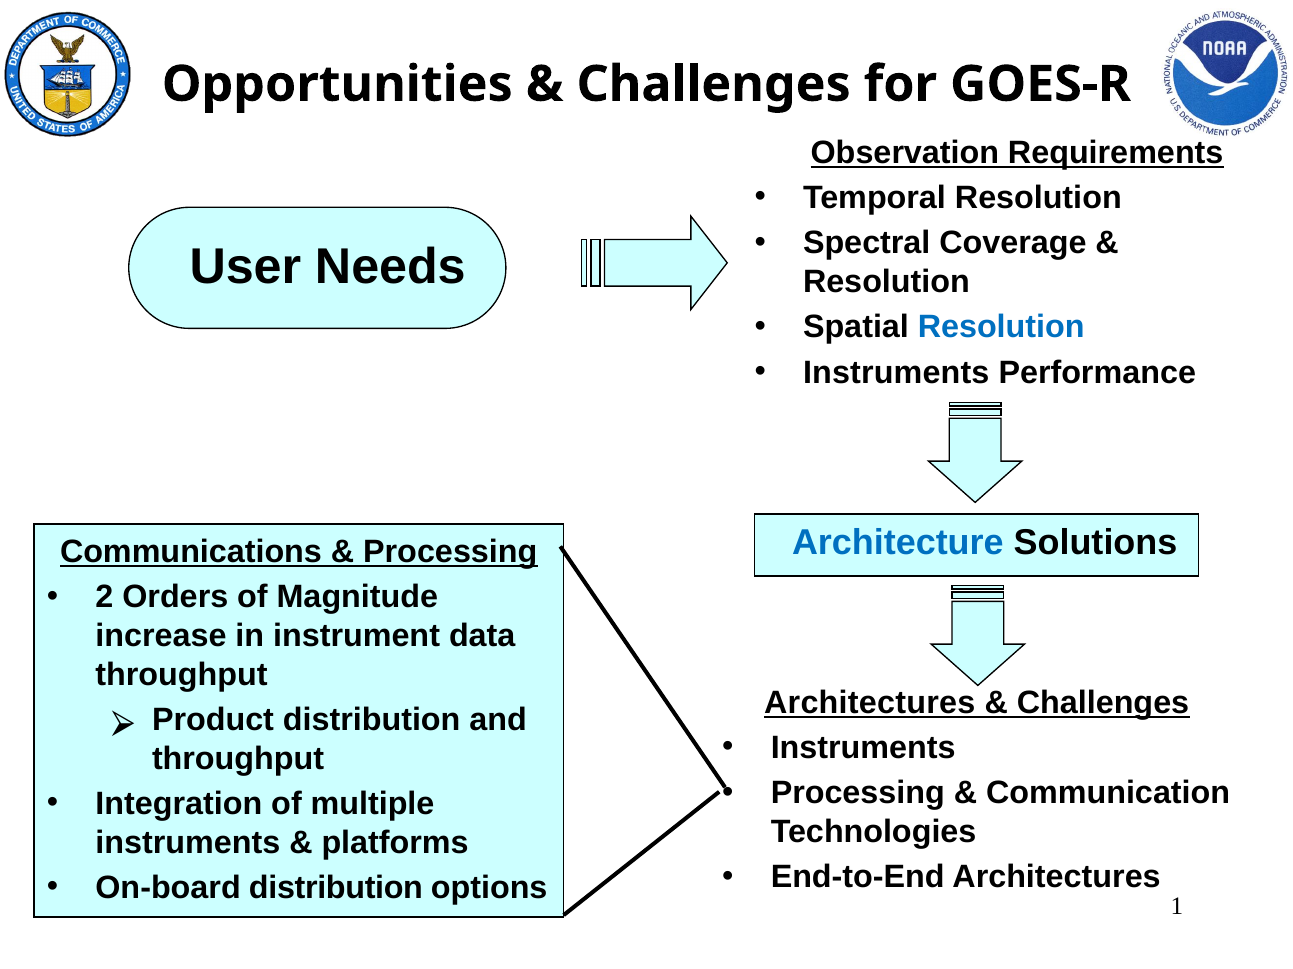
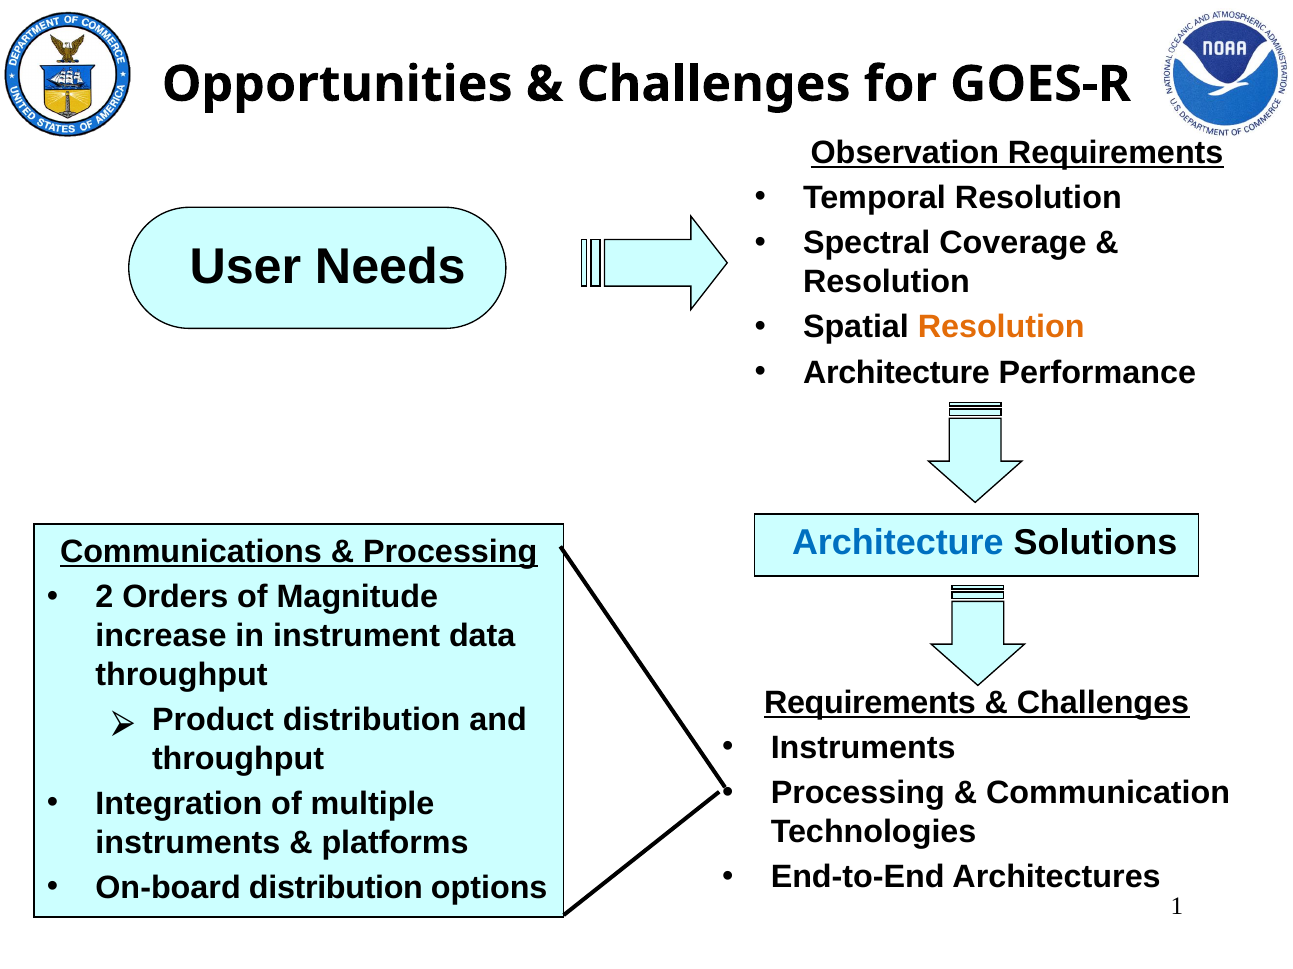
Resolution colour: blue -> orange (1001, 327)
Instruments: Instruments -> Architecture (896, 373)
Architectures: Architectures -> Requirements (870, 703)
